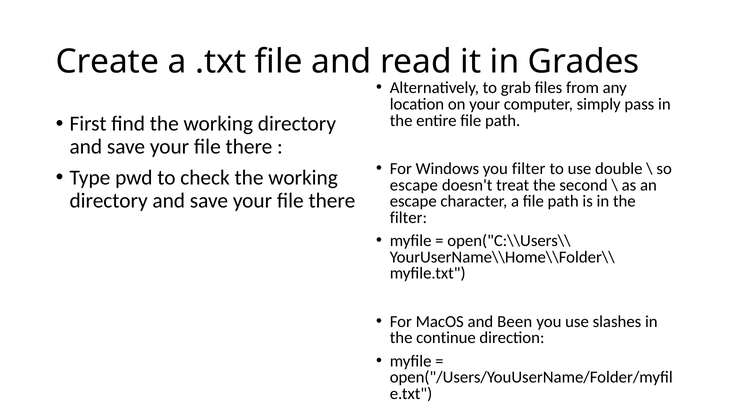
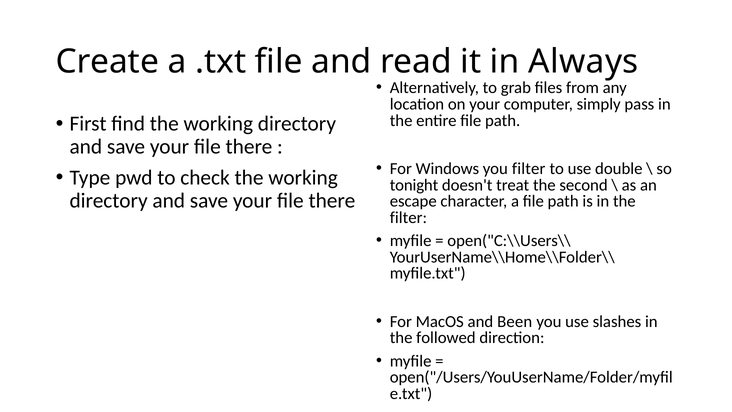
Grades: Grades -> Always (583, 61)
escape: escape -> tonight (414, 185)
continue: continue -> followed (446, 338)
